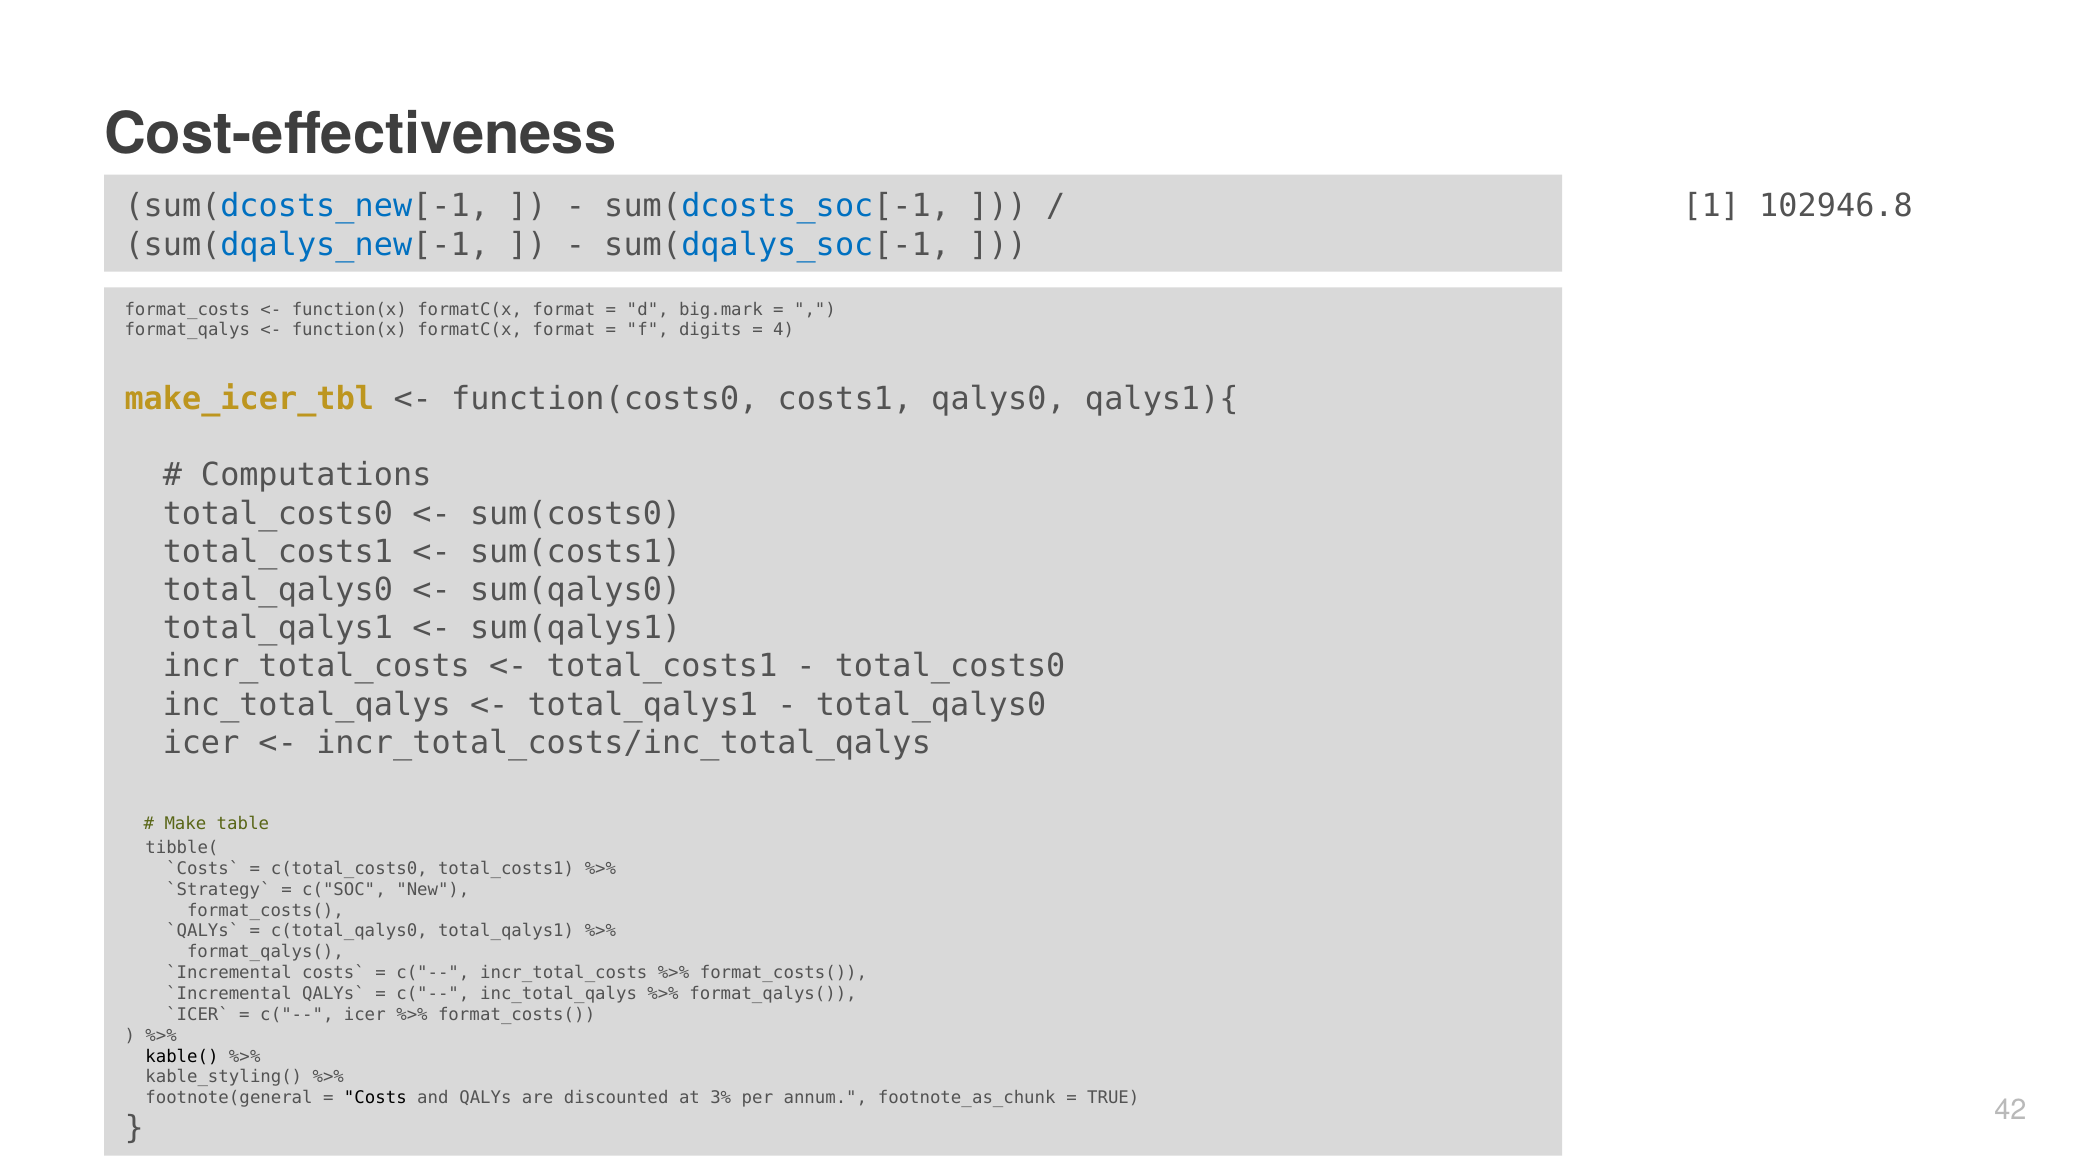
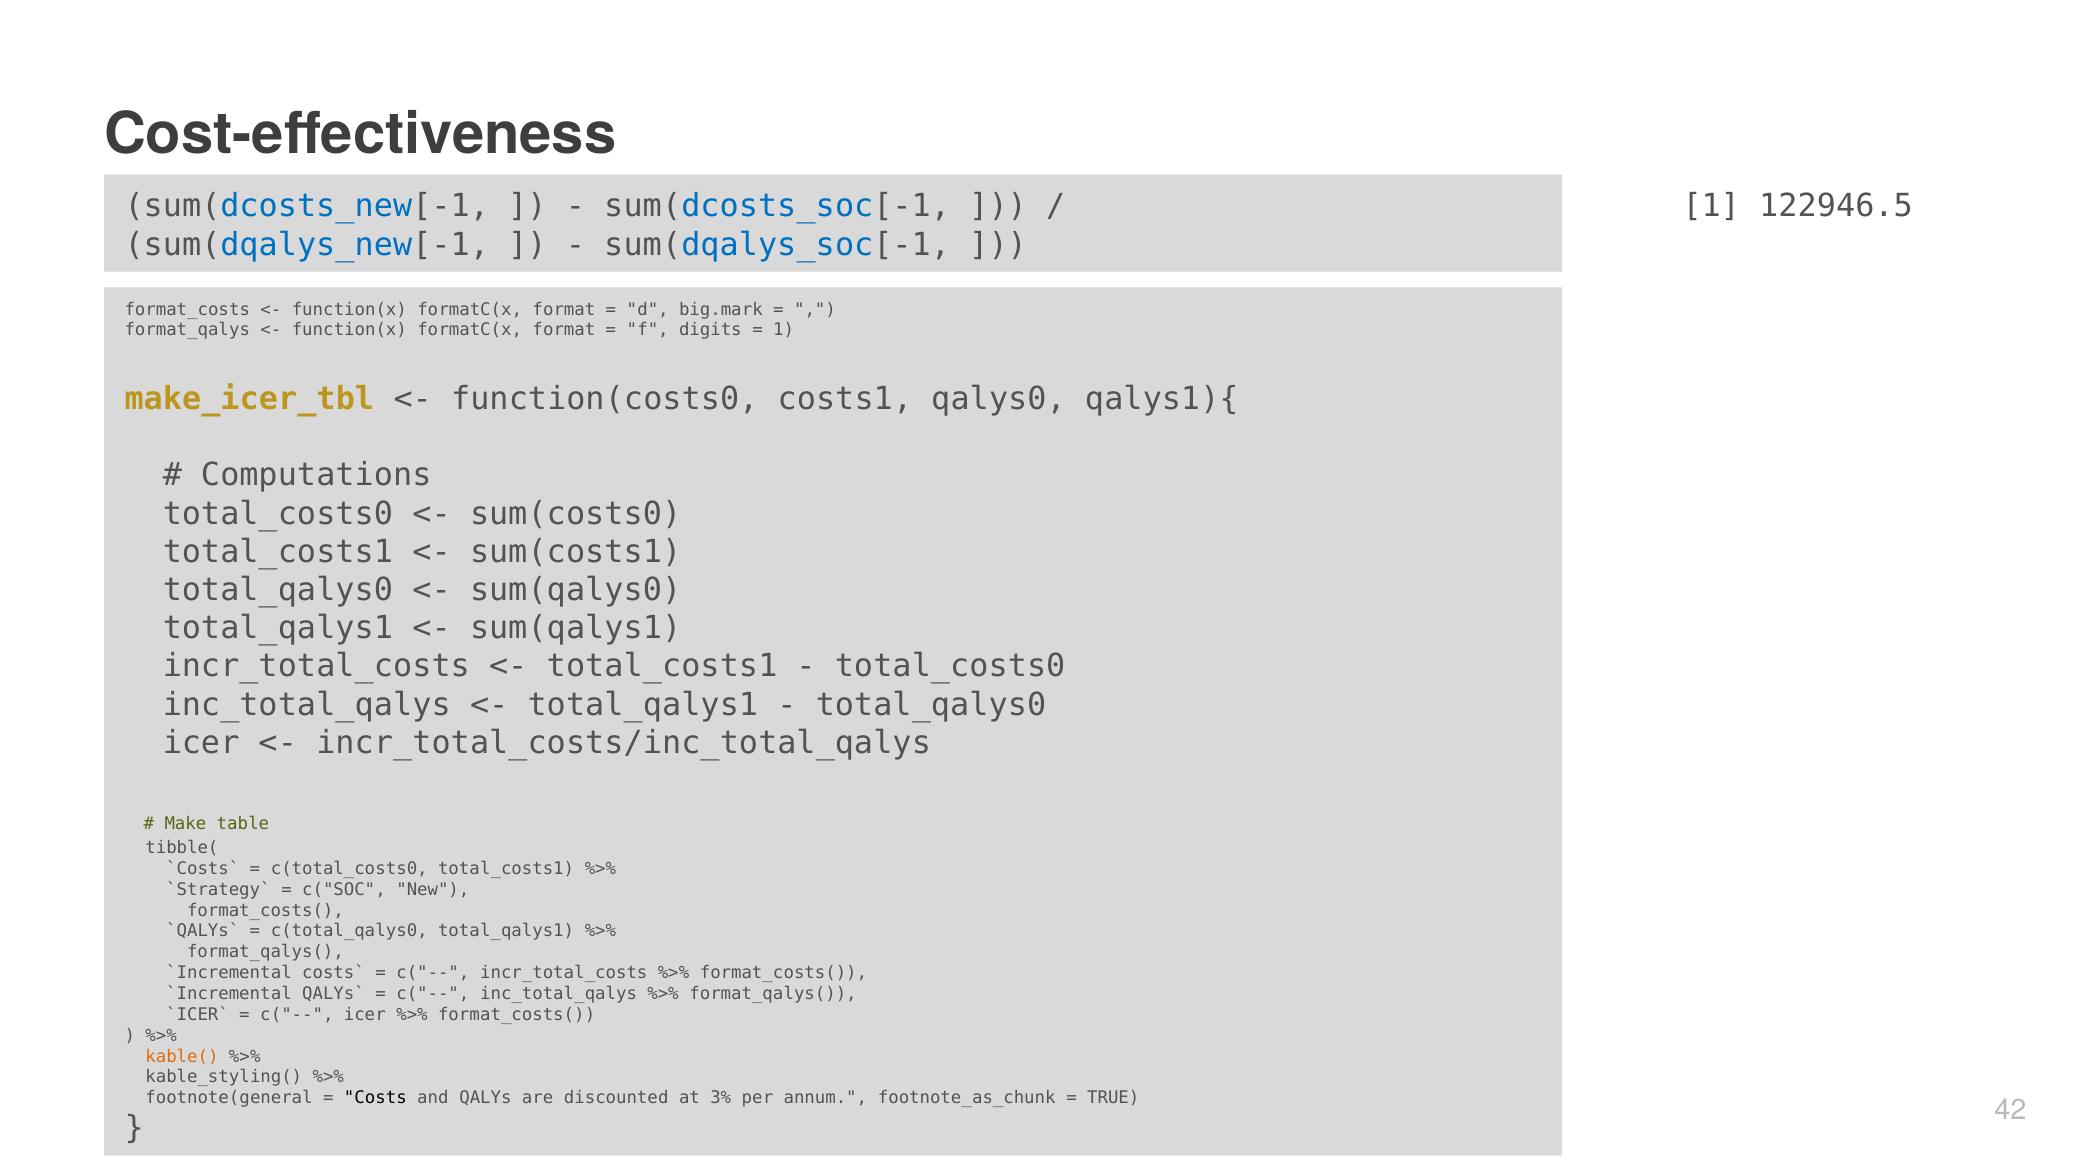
102946.8: 102946.8 -> 122946.5 (1836, 206)
4: 4 -> 1 (784, 330)
kable( colour: black -> orange (182, 1056)
